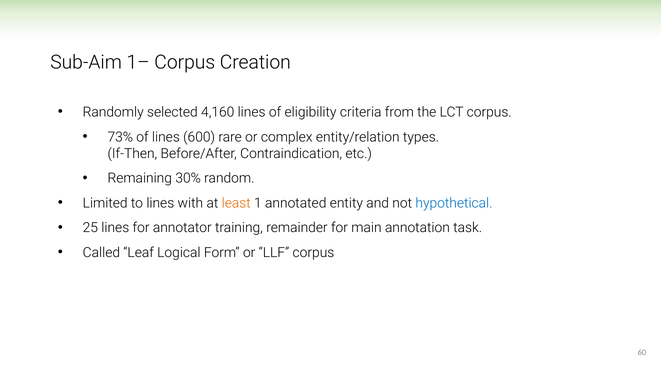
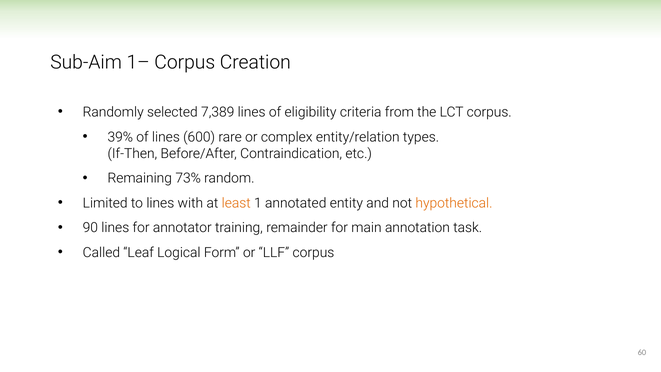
4,160: 4,160 -> 7,389 (218, 112)
73%: 73% -> 39% (120, 137)
30%: 30% -> 73% (188, 178)
hypothetical colour: blue -> orange (454, 203)
25: 25 -> 90 (90, 228)
